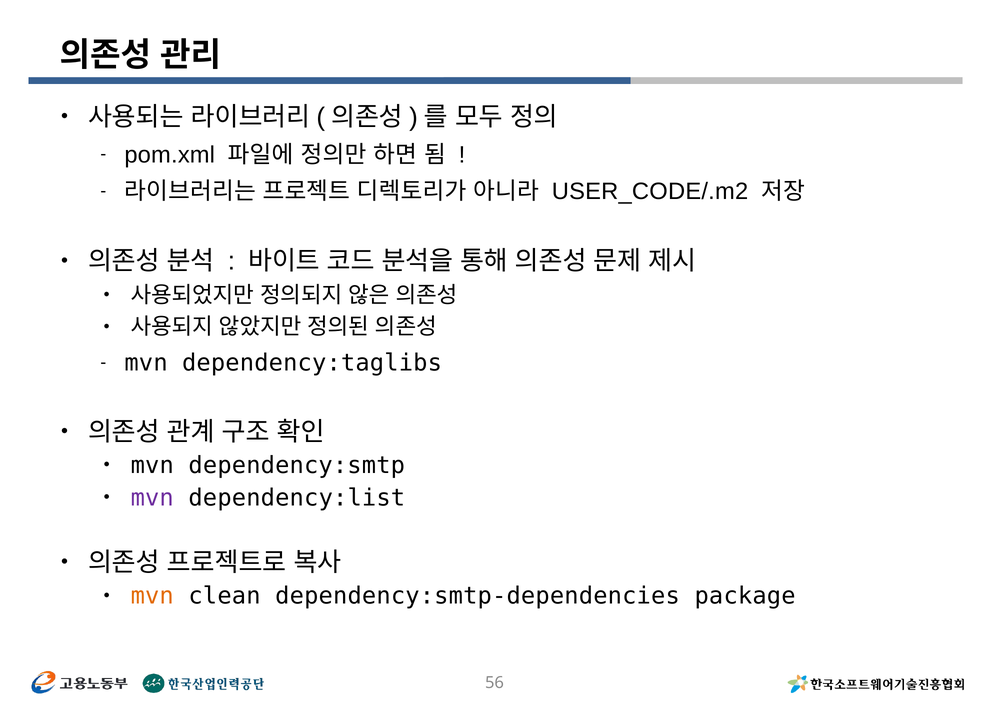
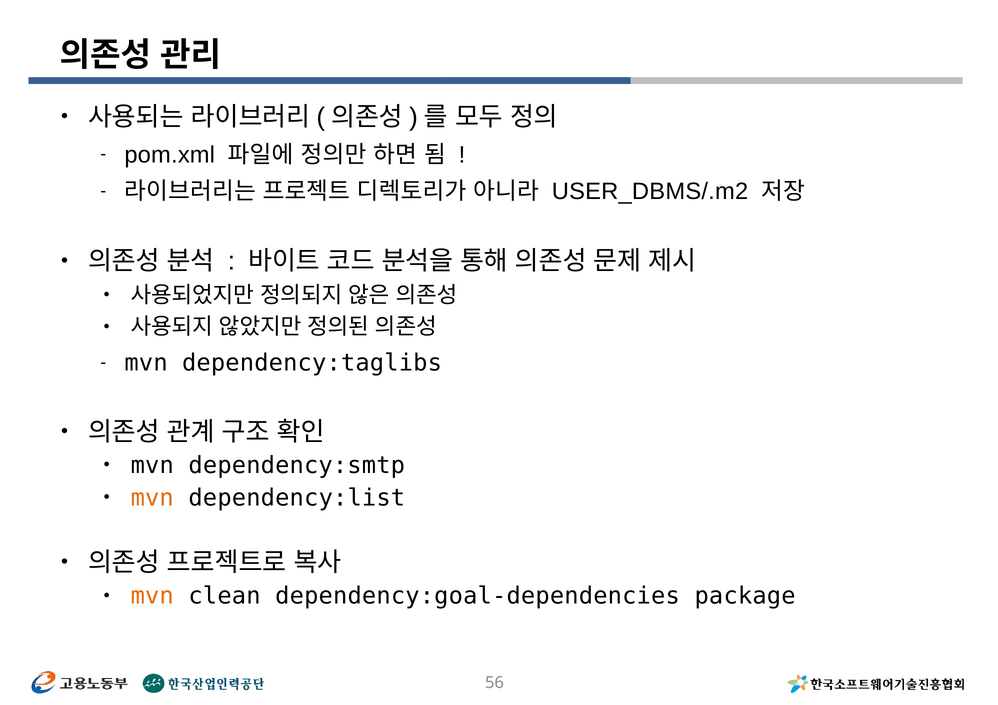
USER_CODE/.m2: USER_CODE/.m2 -> USER_DBMS/.m2 (650, 192)
mvn colour: purple -> orange (152, 498)
dependency:smtp-dependencies: dependency:smtp-dependencies -> dependency:goal-dependencies (478, 597)
